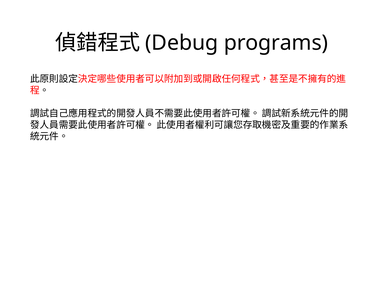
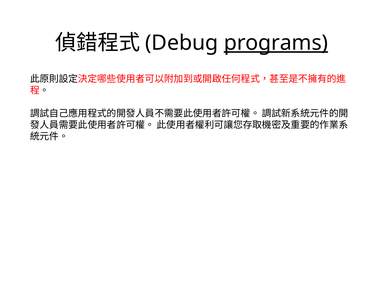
programs underline: none -> present (276, 43)
